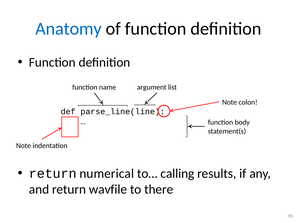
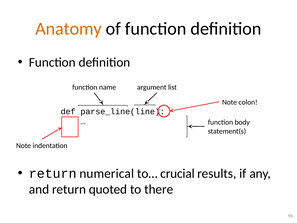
Anatomy colour: blue -> orange (69, 29)
calling: calling -> crucial (178, 173)
wavfile: wavfile -> quoted (108, 189)
